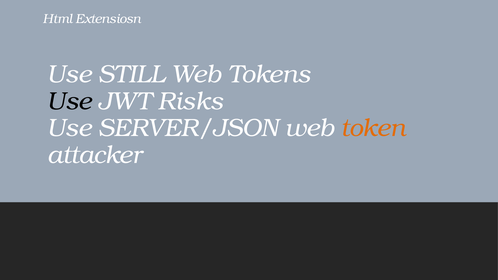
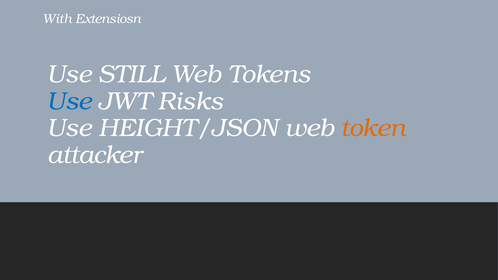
Html: Html -> With (57, 19)
Use colour: black -> blue (70, 101)
SERVER/JSON: SERVER/JSON -> HEIGHT/JSON (188, 128)
